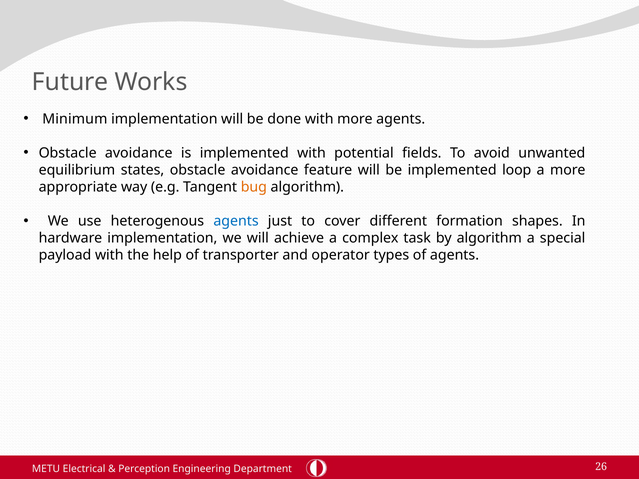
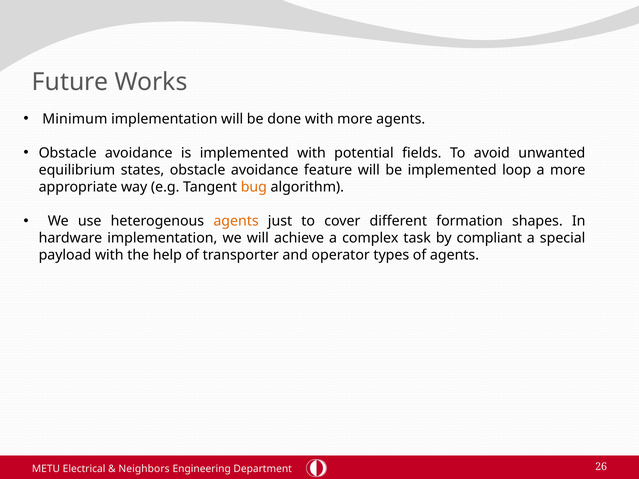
agents colour: blue -> orange (236, 221)
by algorithm: algorithm -> compliant (489, 238)
Perception: Perception -> Neighbors (144, 469)
